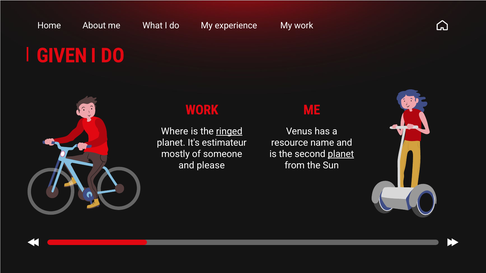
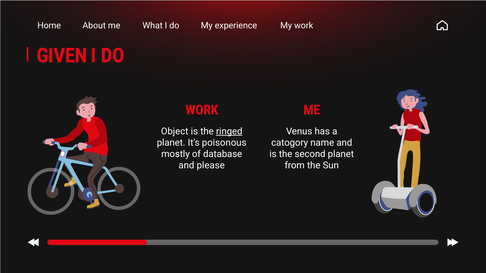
Where: Where -> Object (175, 132)
estimateur: estimateur -> poisonous (224, 143)
resource: resource -> catogory (290, 143)
someone: someone -> database (223, 154)
planet underline: present -> none (341, 154)
